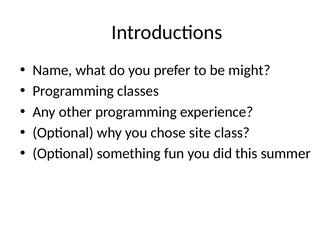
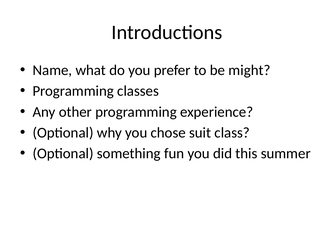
site: site -> suit (200, 132)
